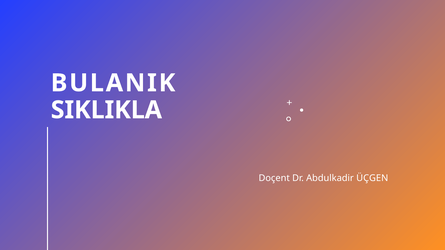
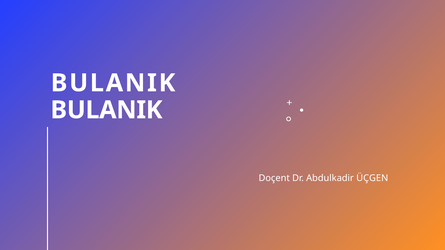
SIKLIKLA: SIKLIKLA -> BULANIK (106, 110)
